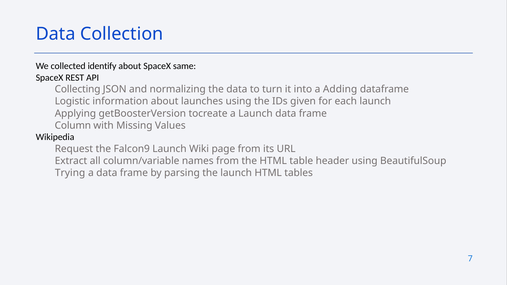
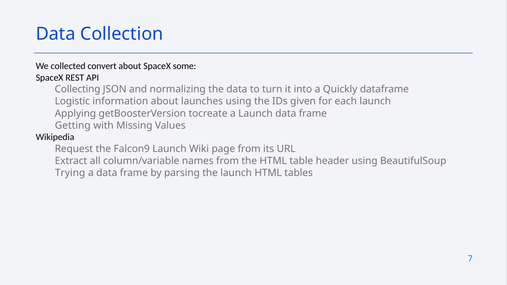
identify: identify -> convert (102, 66)
same: same -> some (185, 66)
Adding: Adding -> Quickly (340, 89)
Column: Column -> Getting (73, 125)
